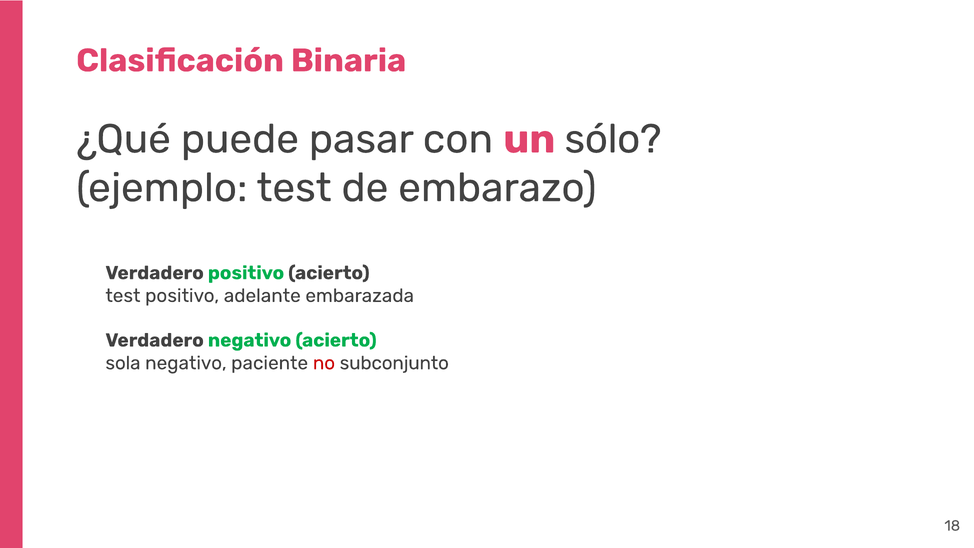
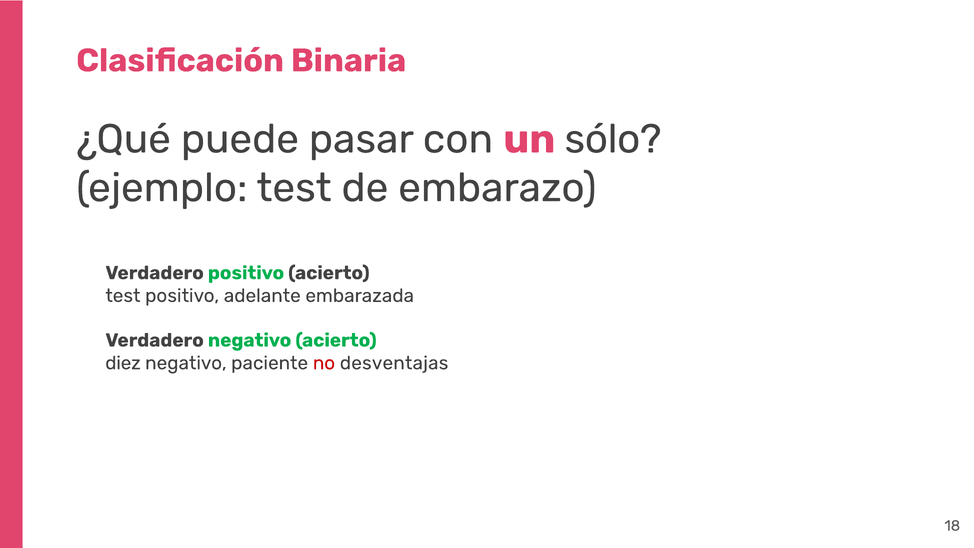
sola: sola -> diez (123, 363)
subconjunto: subconjunto -> desventajas (394, 363)
